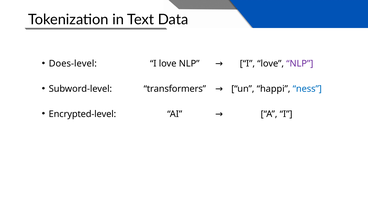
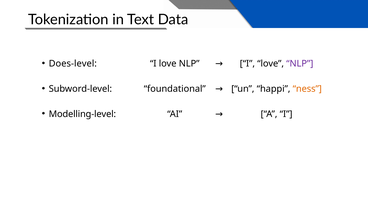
transformers: transformers -> foundational (175, 89)
ness colour: blue -> orange (307, 89)
Encrypted-level: Encrypted-level -> Modelling-level (82, 114)
